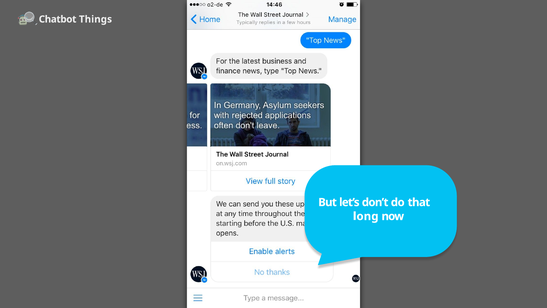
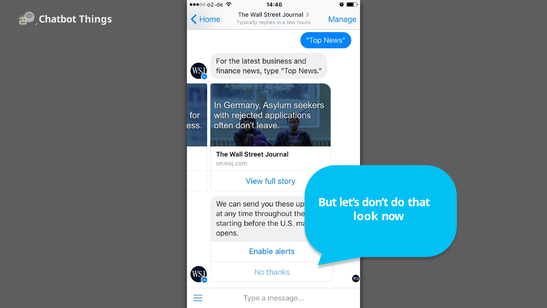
long: long -> look (366, 216)
